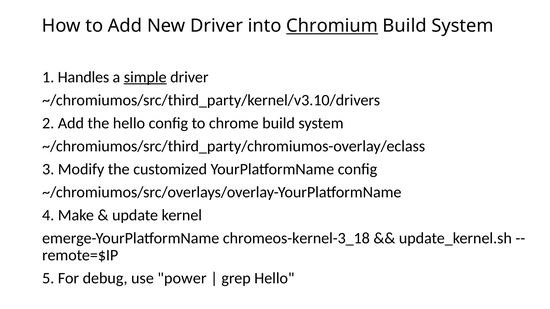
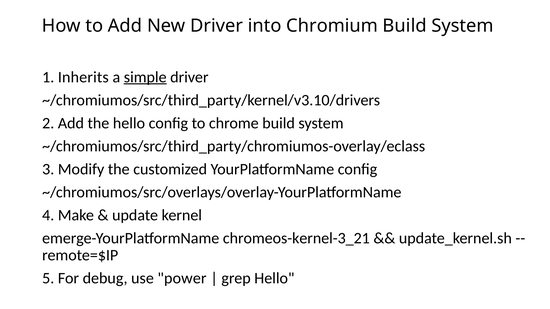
Chromium underline: present -> none (332, 26)
Handles: Handles -> Inherits (83, 77)
chromeos-kernel-3_18: chromeos-kernel-3_18 -> chromeos-kernel-3_21 (296, 238)
